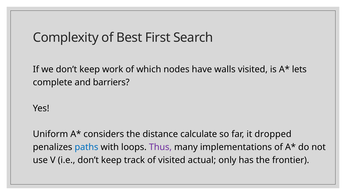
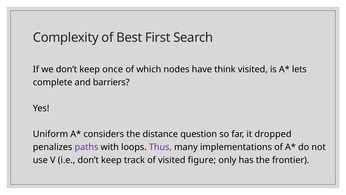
work: work -> once (113, 69)
walls: walls -> think (225, 69)
calculate: calculate -> question (199, 134)
paths colour: blue -> purple (86, 147)
actual: actual -> figure (202, 160)
